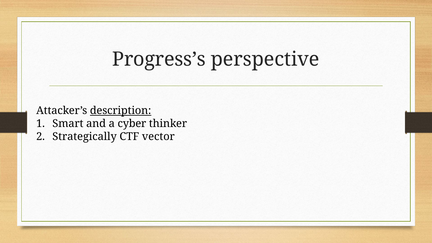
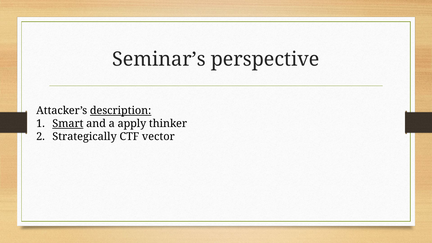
Progress’s: Progress’s -> Seminar’s (159, 59)
Smart underline: none -> present (68, 124)
cyber: cyber -> apply (132, 124)
